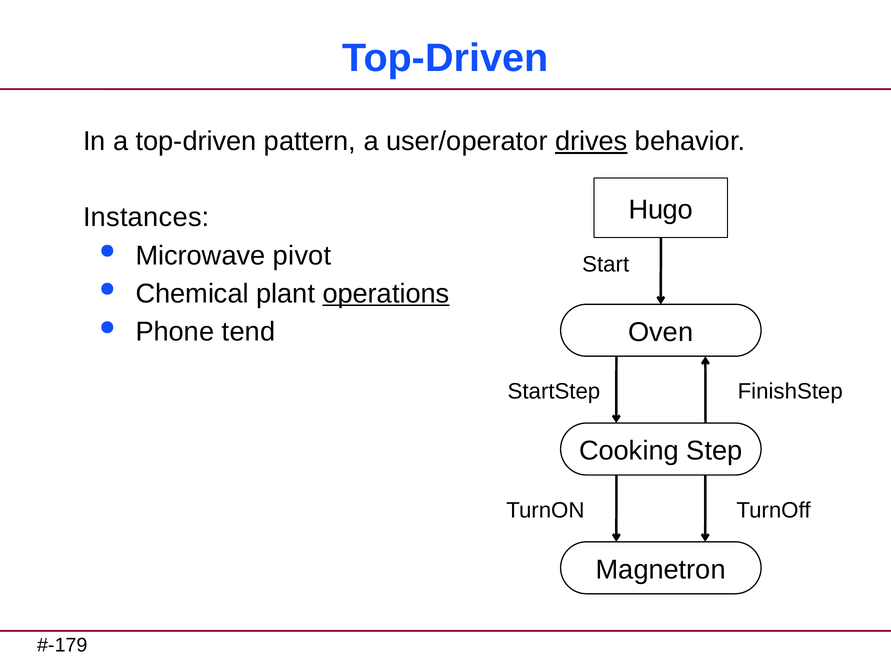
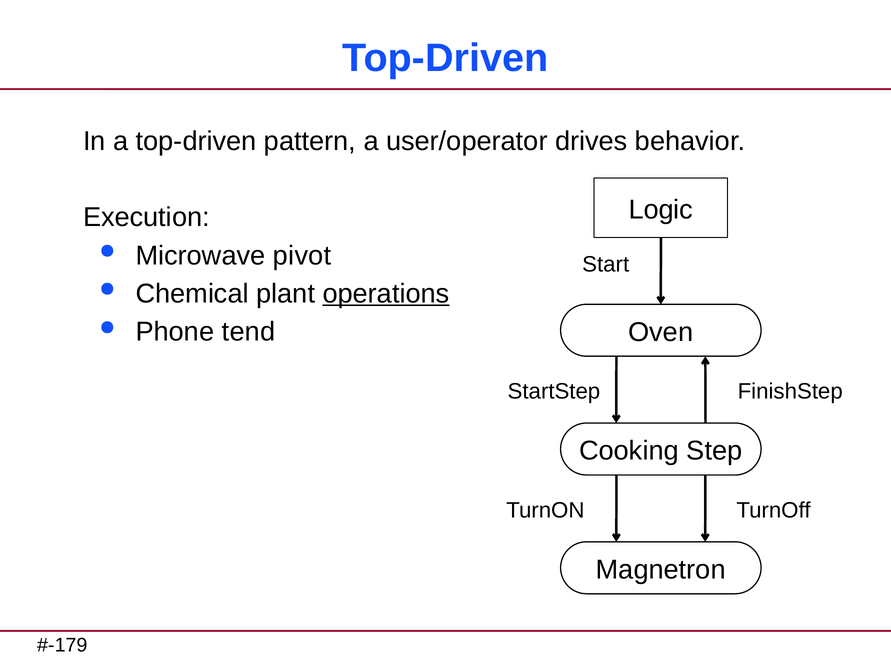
drives underline: present -> none (591, 141)
Hugo: Hugo -> Logic (661, 210)
Instances: Instances -> Execution (146, 218)
